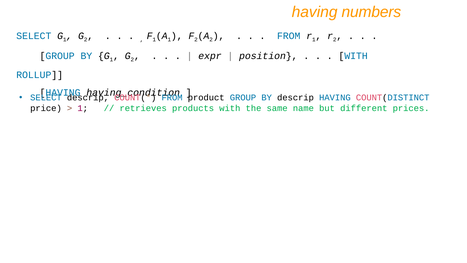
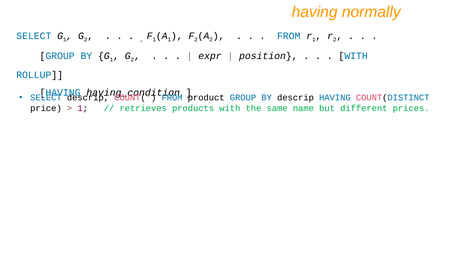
numbers: numbers -> normally (371, 12)
